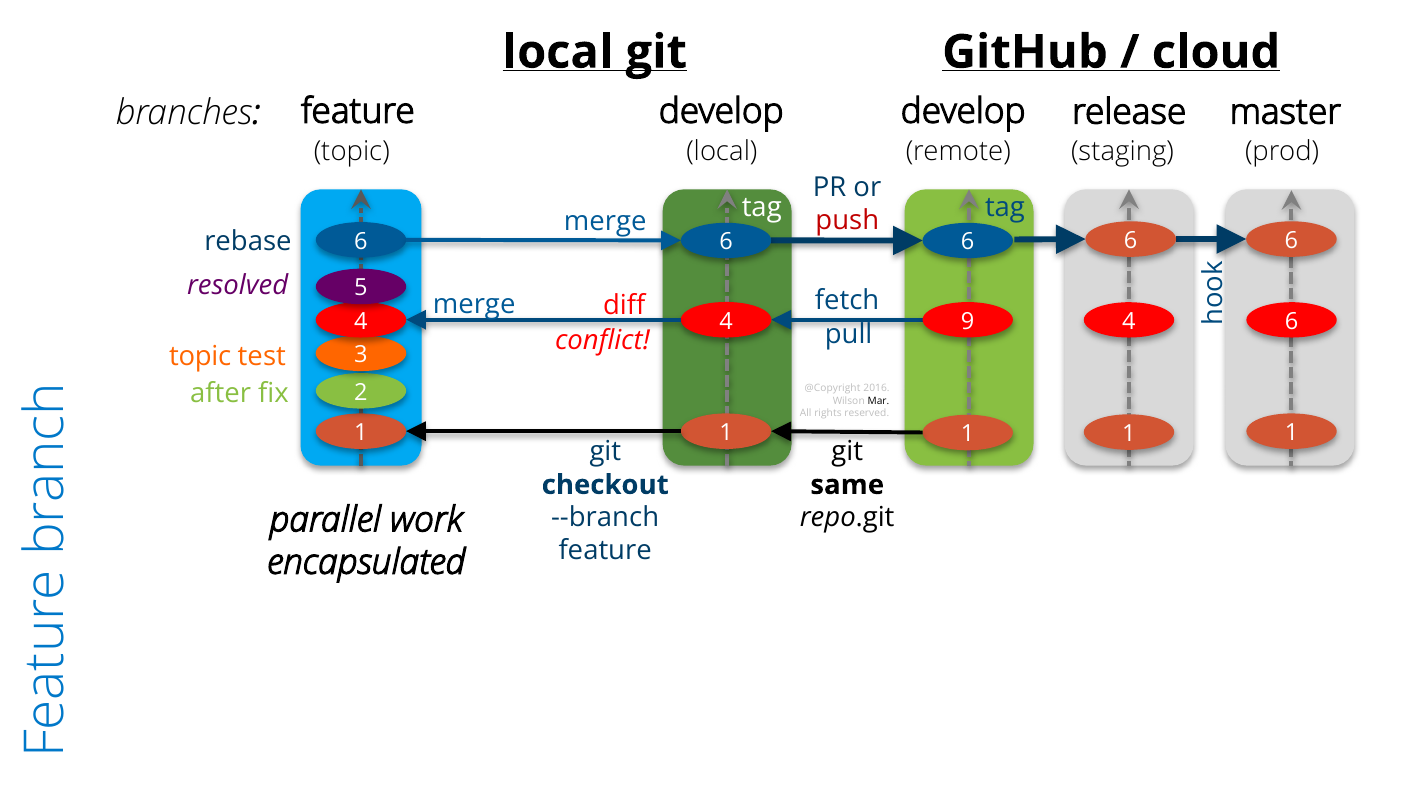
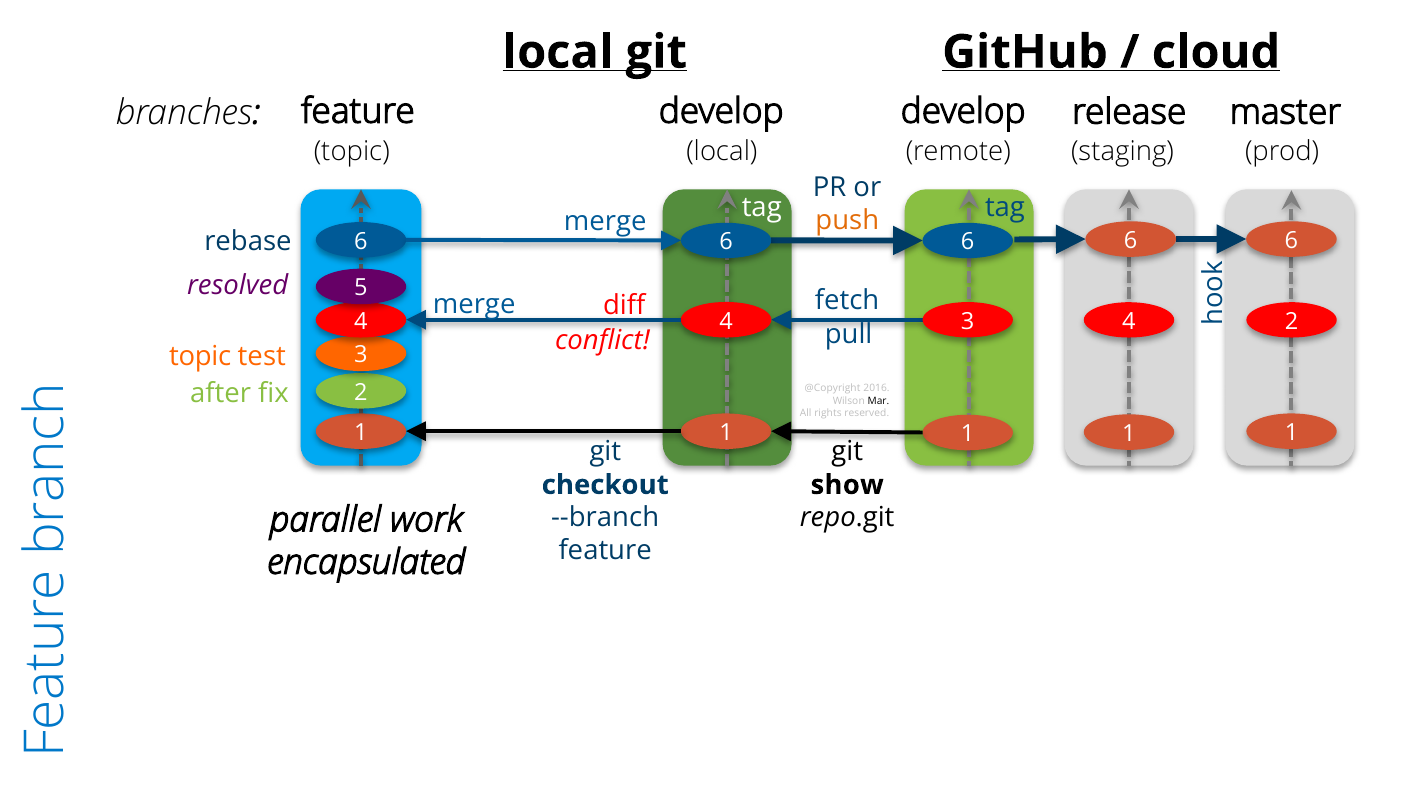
push colour: red -> orange (847, 220)
4 9: 9 -> 3 (968, 322)
4 6: 6 -> 2 (1292, 322)
same: same -> show (847, 485)
